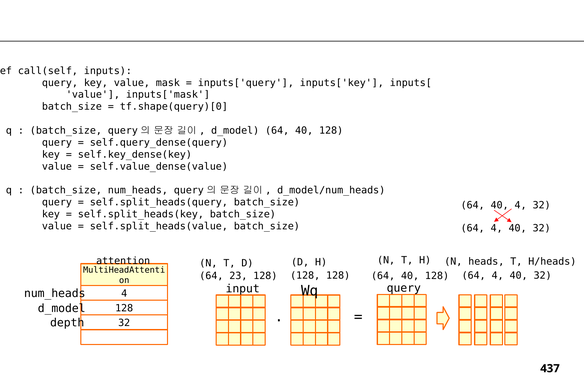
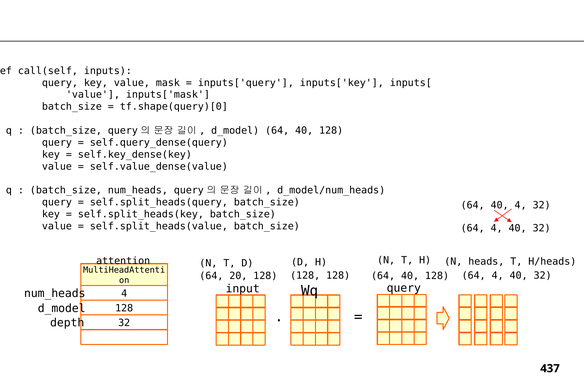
23: 23 -> 20 (238, 276)
